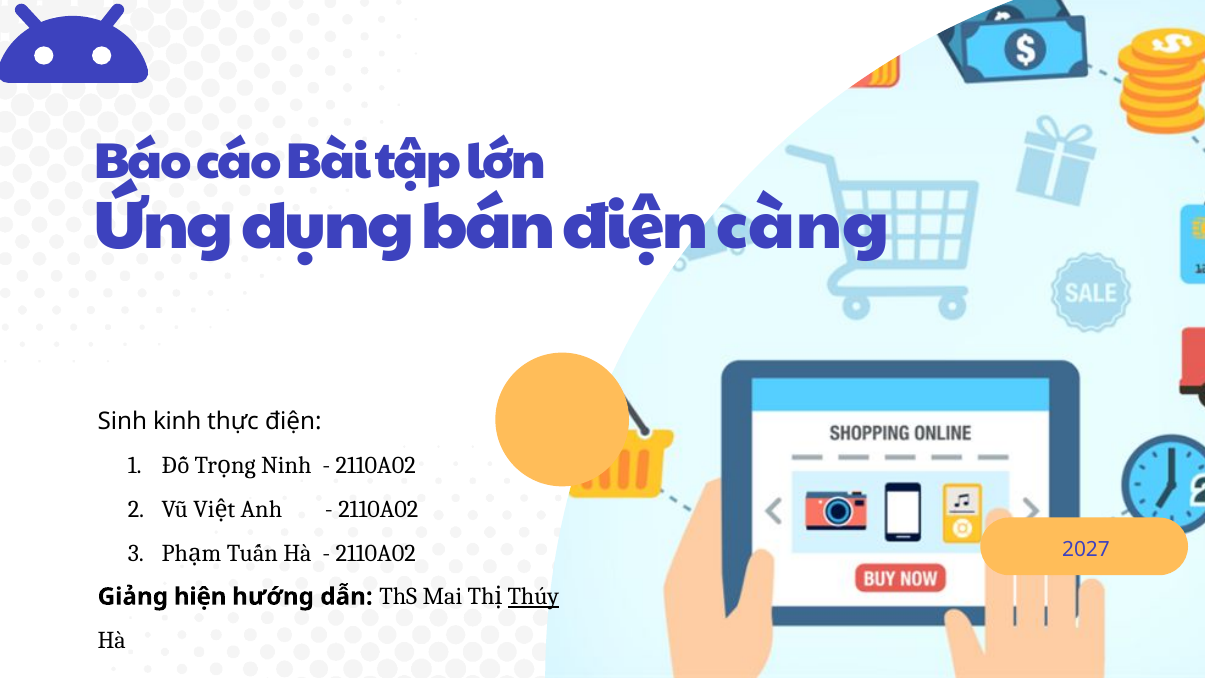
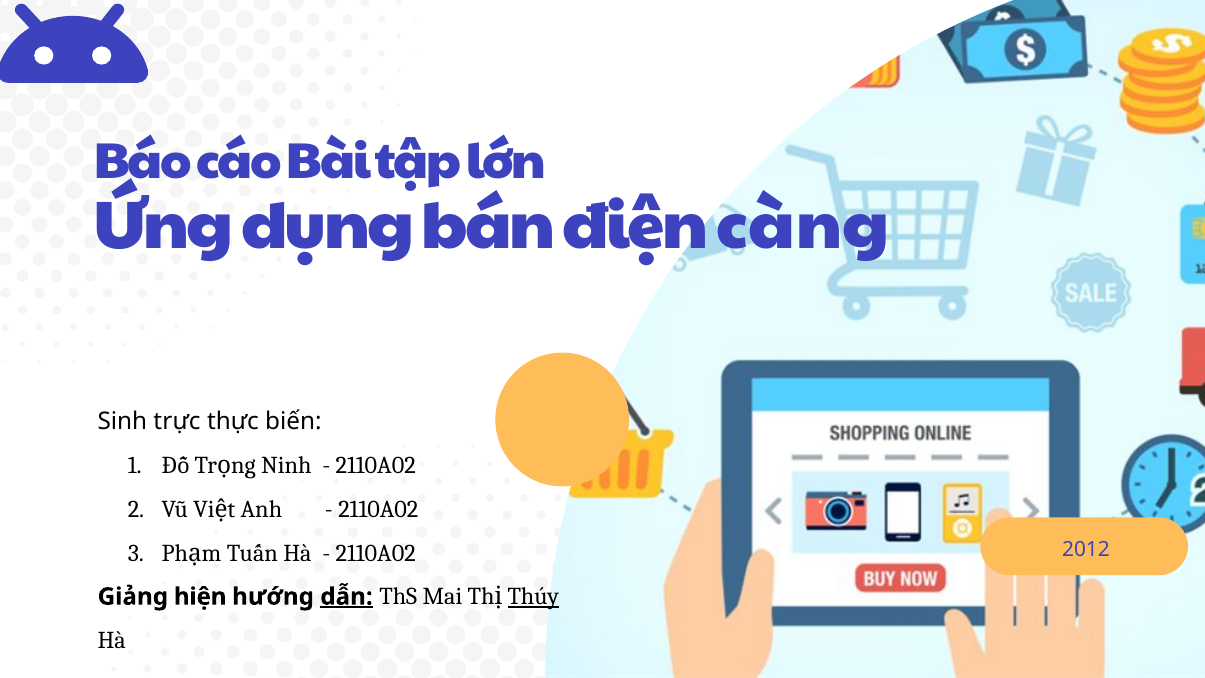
kinh: kinh -> trực (177, 422)
thực điện: điện -> biến (293, 422)
2027: 2027 -> 2012 (1086, 550)
dẫn underline: none -> present (346, 597)
